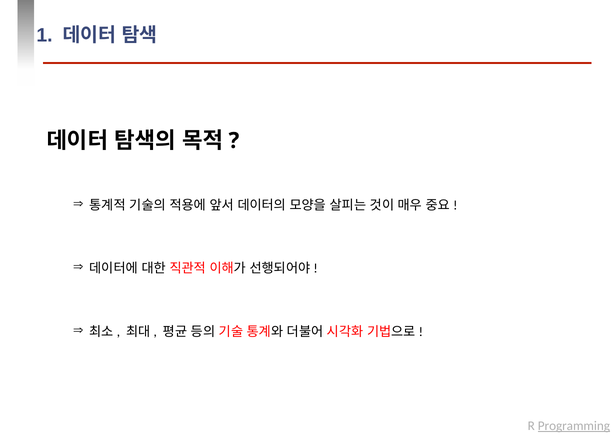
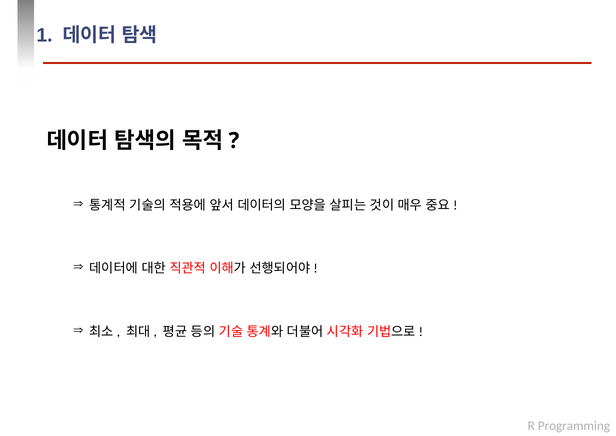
Programming underline: present -> none (574, 426)
